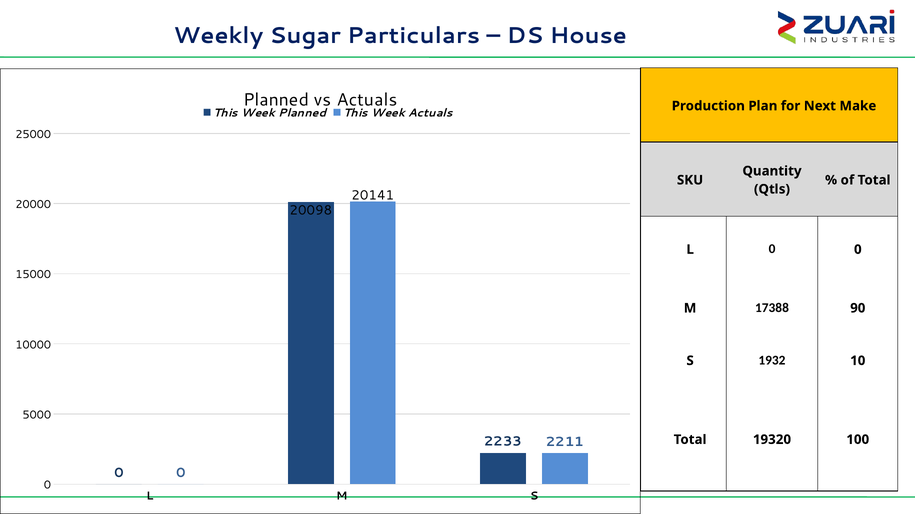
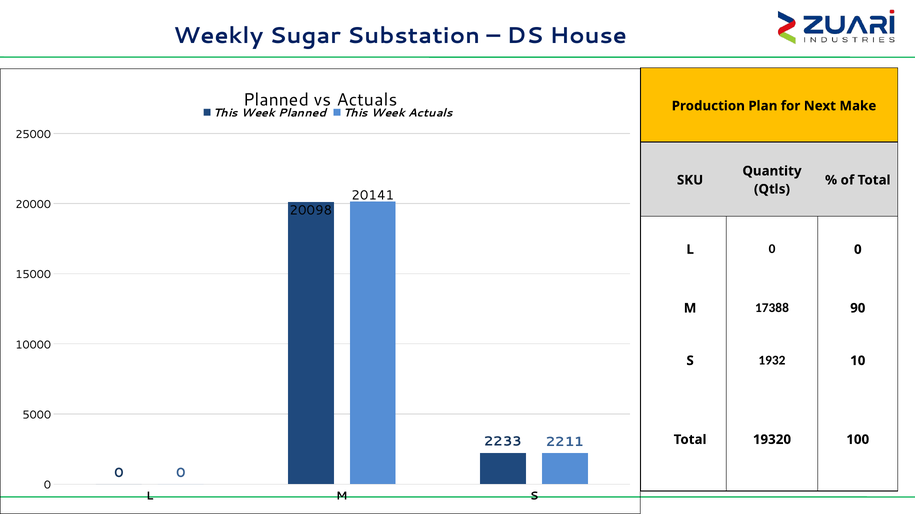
Particulars: Particulars -> Substation (414, 36)
